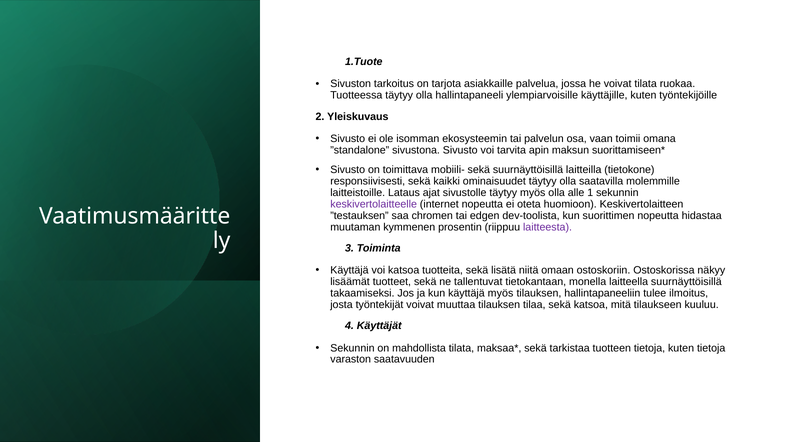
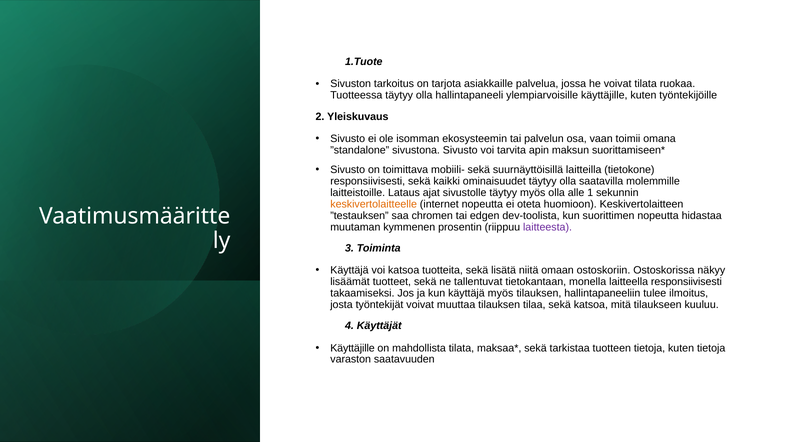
keskivertolaitteelle colour: purple -> orange (374, 204)
laitteella suurnäyttöisillä: suurnäyttöisillä -> responsiivisesti (686, 282)
Sekunnin: Sekunnin -> Käyttäjille (352, 348)
